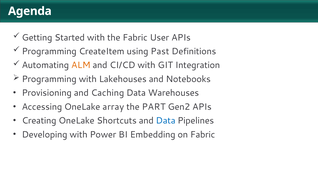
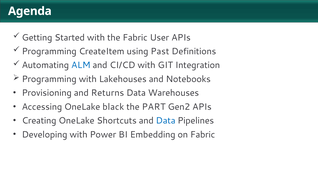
ALM colour: orange -> blue (81, 65)
Caching: Caching -> Returns (108, 93)
array: array -> black (113, 107)
